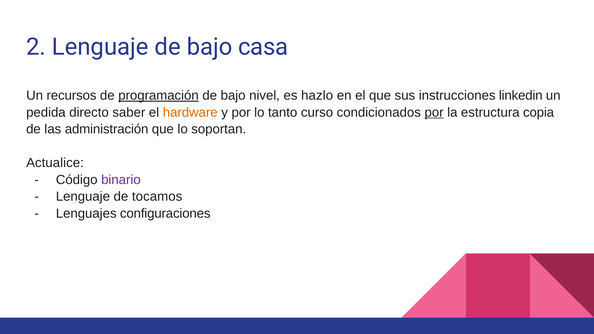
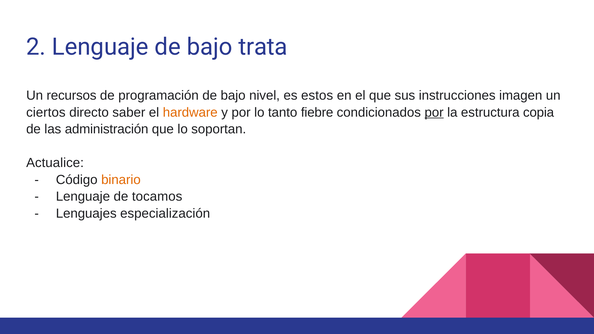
casa: casa -> trata (263, 47)
programación underline: present -> none (158, 96)
hazlo: hazlo -> estos (317, 96)
linkedin: linkedin -> imagen (521, 96)
pedida: pedida -> ciertos (46, 112)
curso: curso -> fiebre (317, 112)
binario colour: purple -> orange (121, 180)
configuraciones: configuraciones -> especialización (165, 214)
